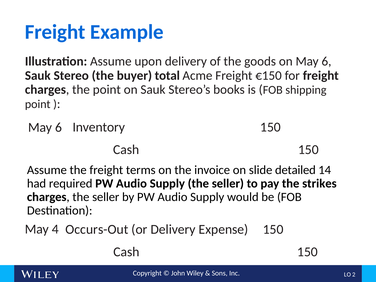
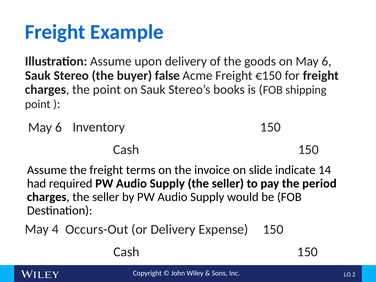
total: total -> false (167, 76)
detailed: detailed -> indicate (295, 170)
strikes: strikes -> period (319, 184)
